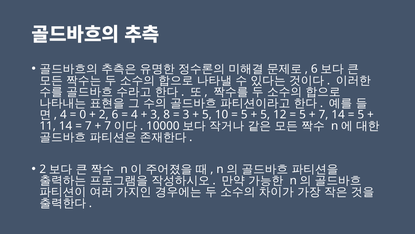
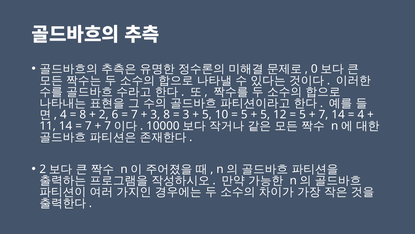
6: 6 -> 0 (314, 69)
0: 0 -> 8 (83, 114)
4: 4 -> 7 (134, 114)
5: 5 -> 4 (361, 114)
